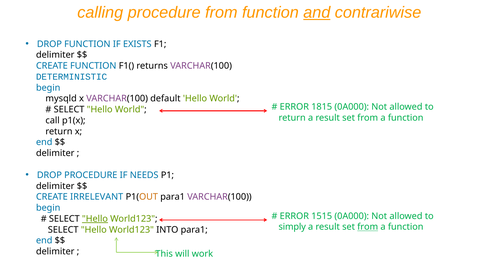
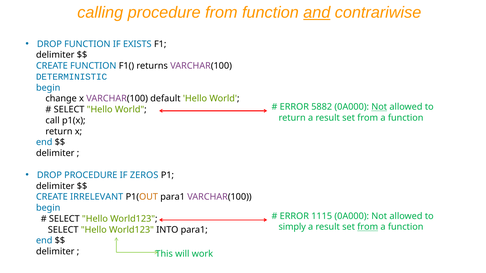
mysqld: mysqld -> change (61, 99)
1815: 1815 -> 5882 (322, 107)
Not underline: none -> present (379, 107)
NEEDS: NEEDS -> ZEROS (144, 175)
1515: 1515 -> 1115 (322, 216)
Hello underline: present -> none (95, 219)
